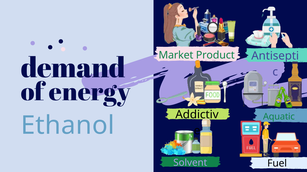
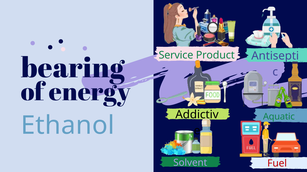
Market: Market -> Service (176, 55)
demand: demand -> bearing (73, 68)
Fuel colour: black -> red (277, 164)
